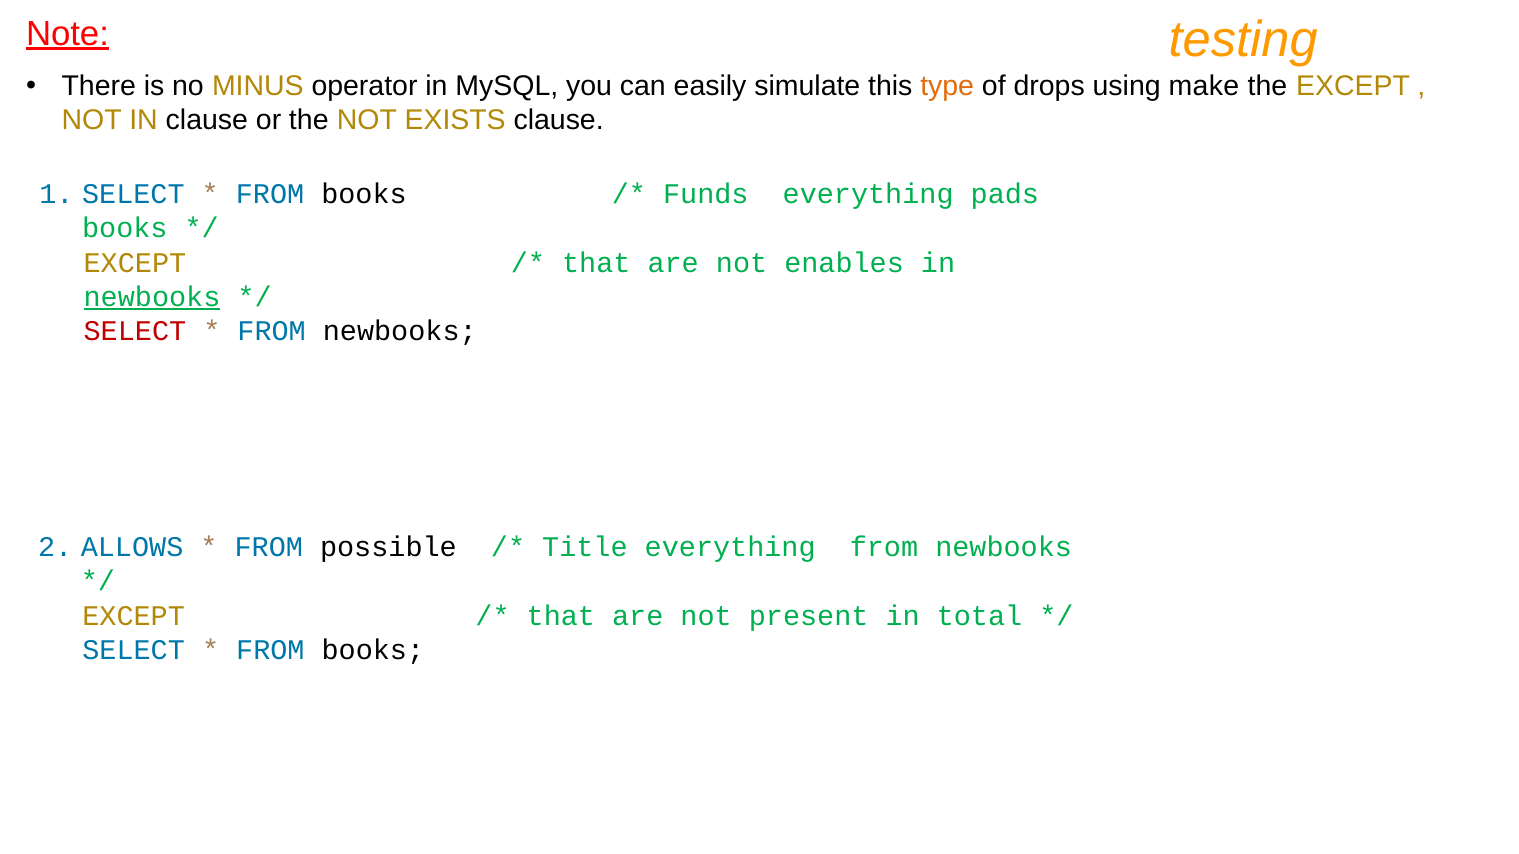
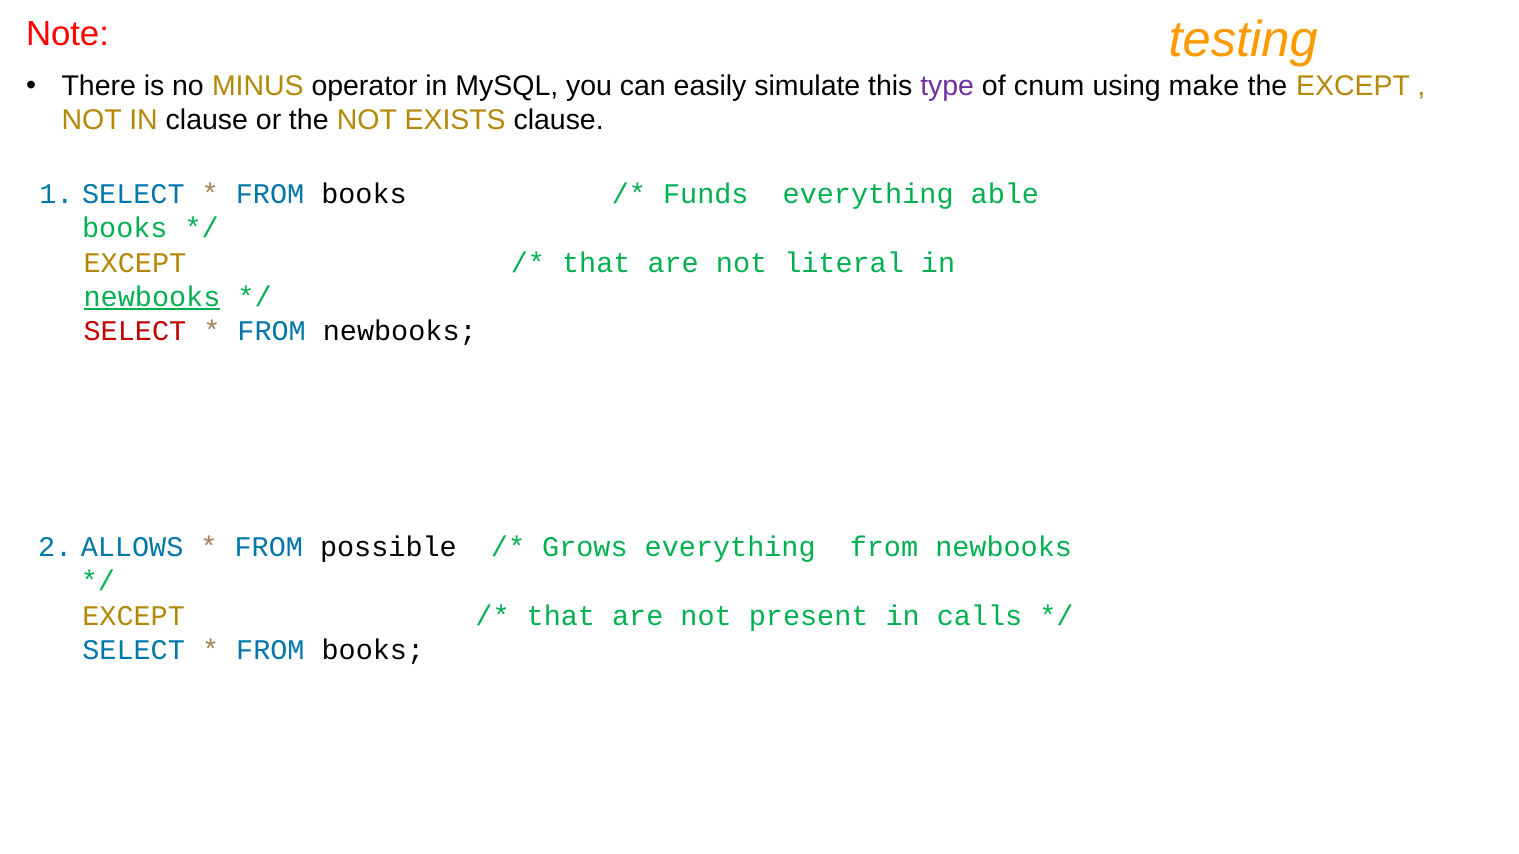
Note underline: present -> none (67, 34)
type colour: orange -> purple (947, 86)
drops: drops -> cnum (1049, 86)
pads: pads -> able (1005, 194)
enables: enables -> literal (844, 263)
Title: Title -> Grows (585, 548)
total: total -> calls (980, 616)
